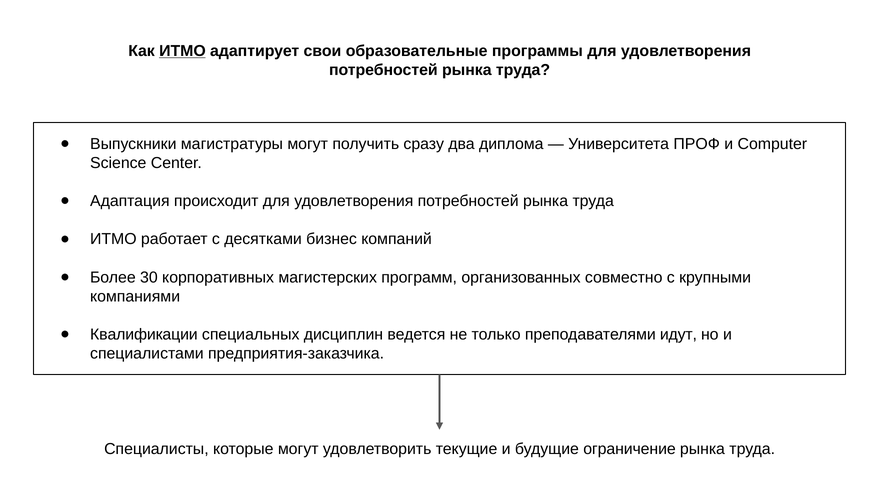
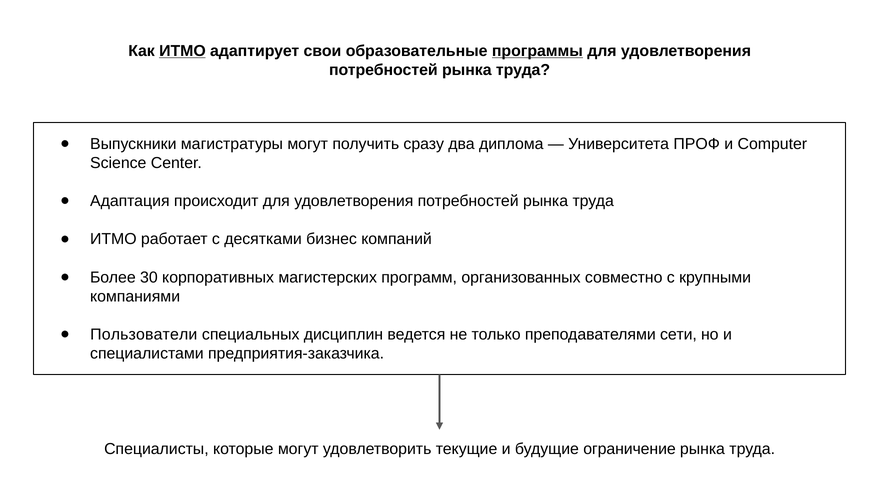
программы underline: none -> present (537, 51)
Квалификации: Квалификации -> Пользователи (144, 335)
идут: идут -> сети (678, 335)
